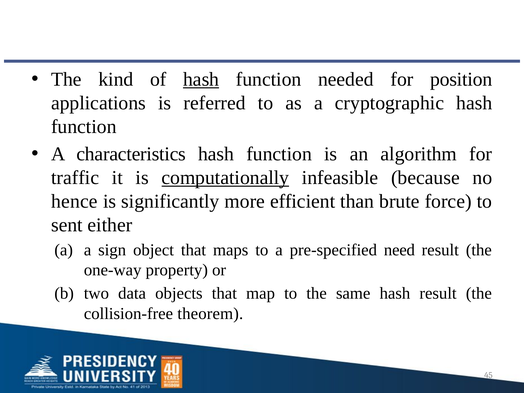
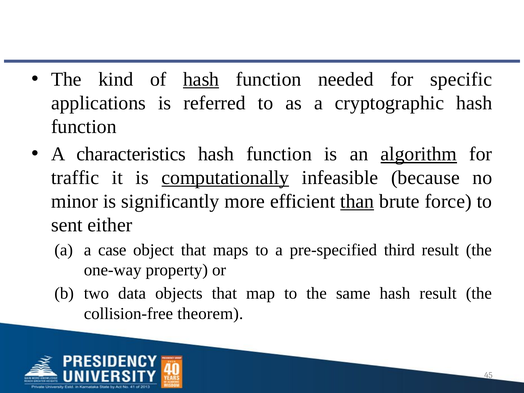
position: position -> specific (461, 79)
algorithm underline: none -> present (419, 154)
hence: hence -> minor (75, 201)
than underline: none -> present (357, 201)
sign: sign -> case (112, 250)
need: need -> third (399, 250)
